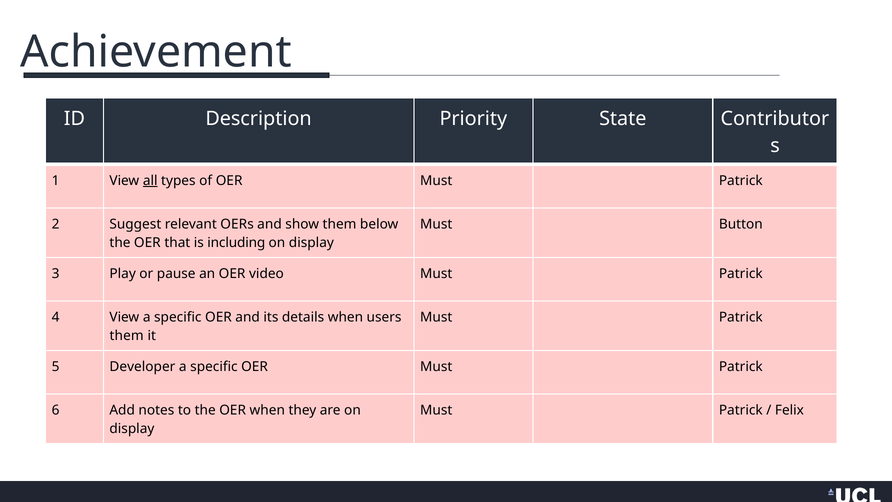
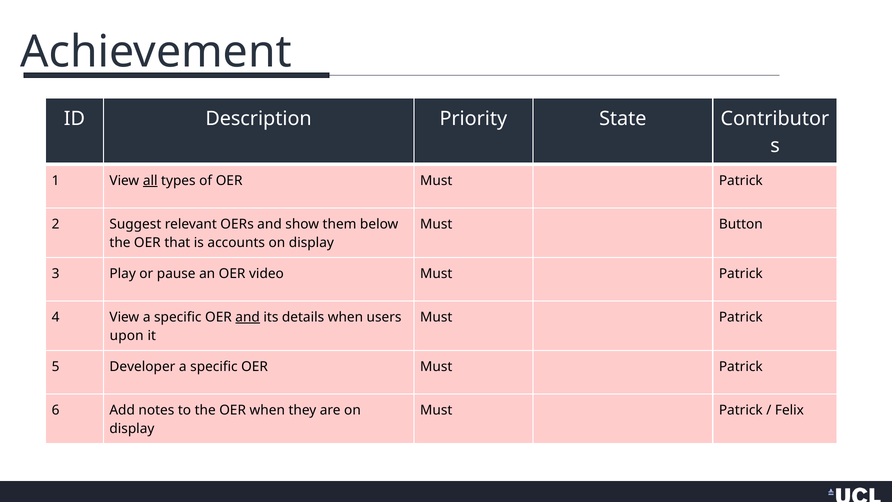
including: including -> accounts (236, 243)
and underline: none -> present (248, 317)
them: them -> upon (127, 336)
